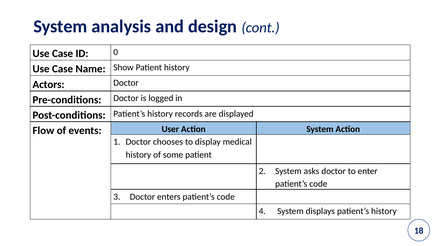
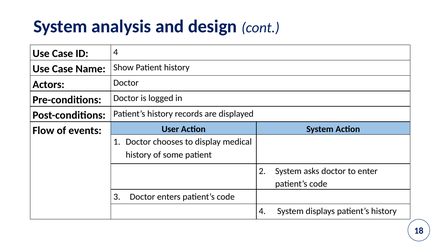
ID 0: 0 -> 4 (116, 52)
